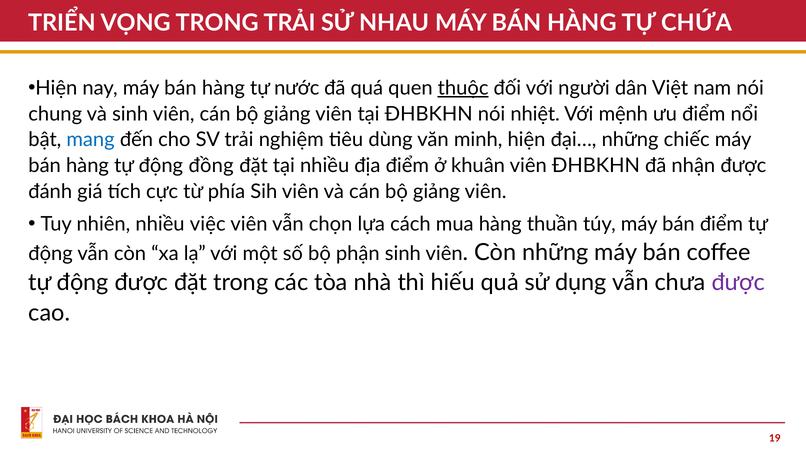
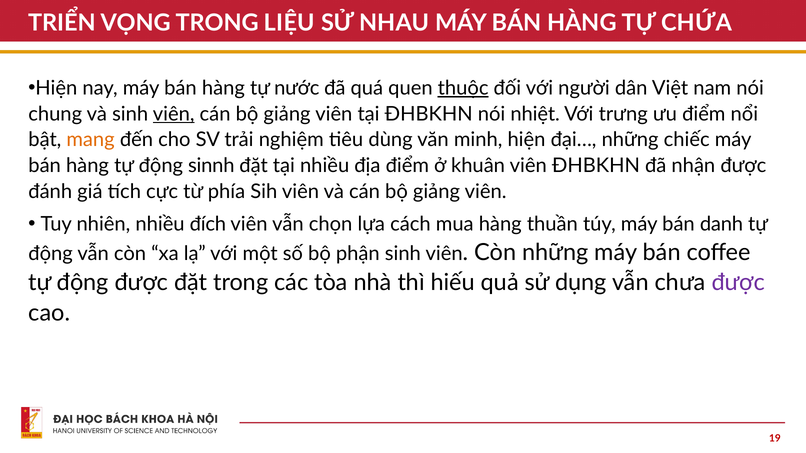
TRONG TRẢI: TRẢI -> LIỆU (289, 23)
viên underline: none -> present (174, 114)
mệnh: mệnh -> trưng (623, 114)
mang colour: blue -> orange (91, 140)
đồng: đồng -> sinnh (211, 166)
việc: việc -> đích (208, 224)
bán điểm: điểm -> danh (721, 224)
